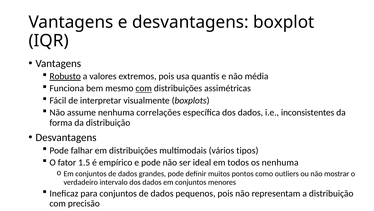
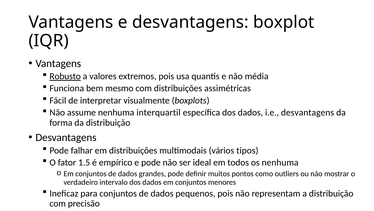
com underline: present -> none (144, 88)
correlações: correlações -> interquartil (159, 112)
i.e inconsistentes: inconsistentes -> desvantagens (308, 112)
